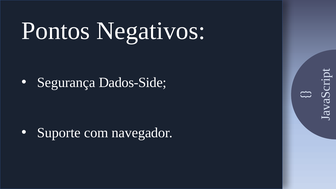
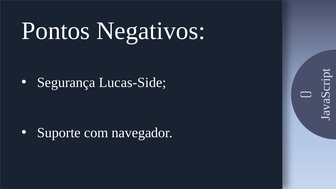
Dados-Side: Dados-Side -> Lucas-Side (133, 82)
